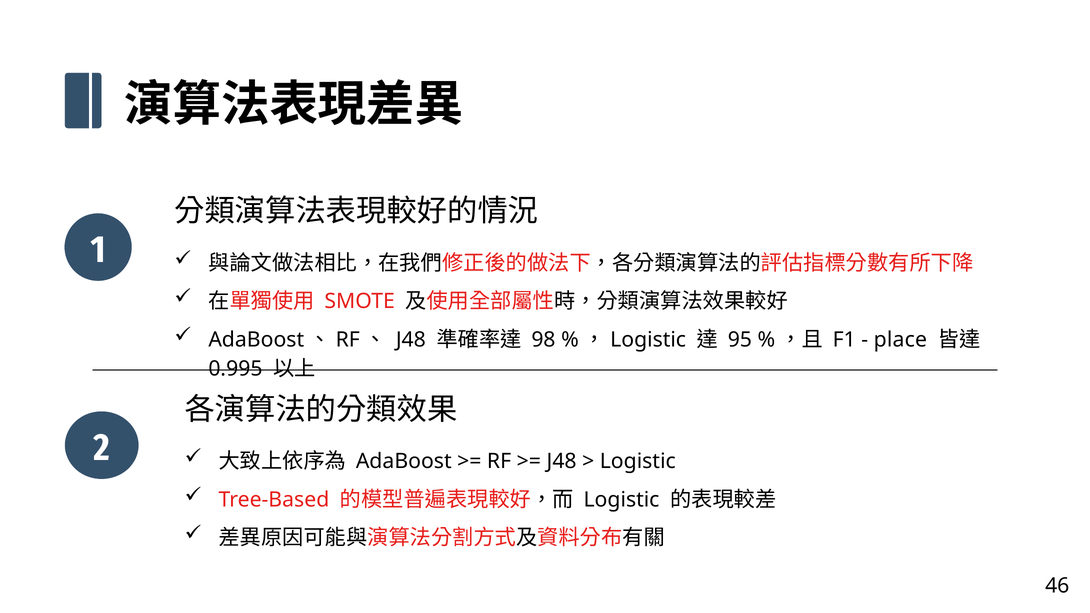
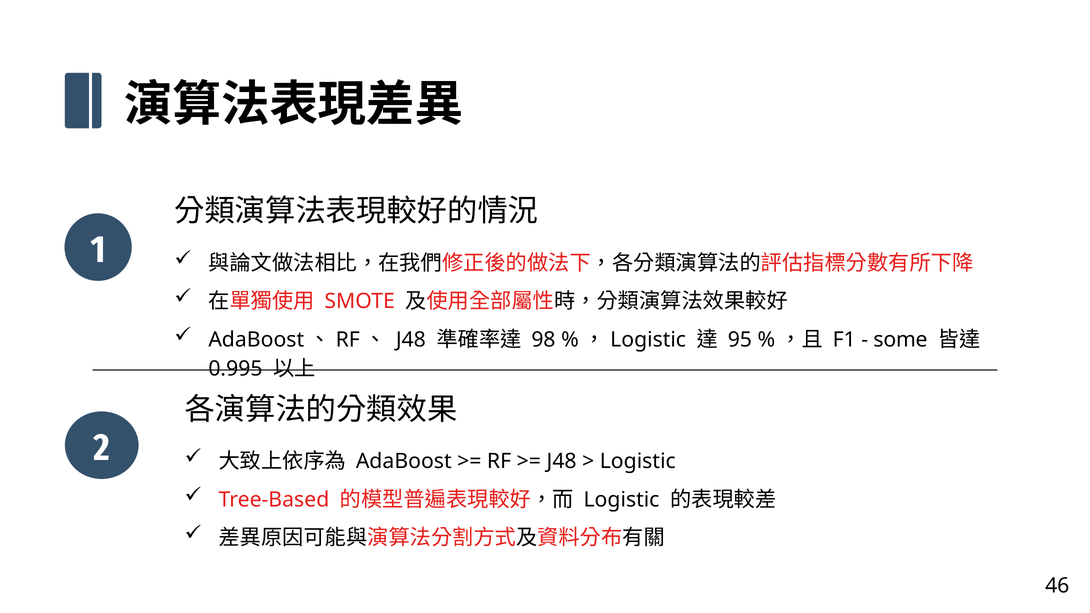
place: place -> some (901, 340)
